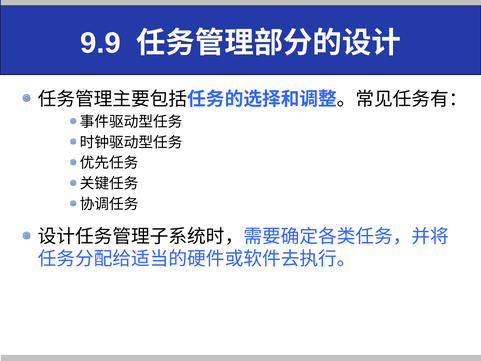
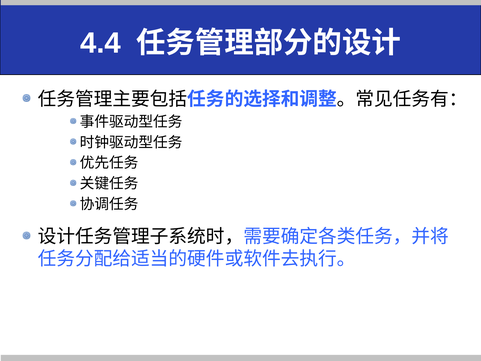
9.9: 9.9 -> 4.4 (100, 43)
